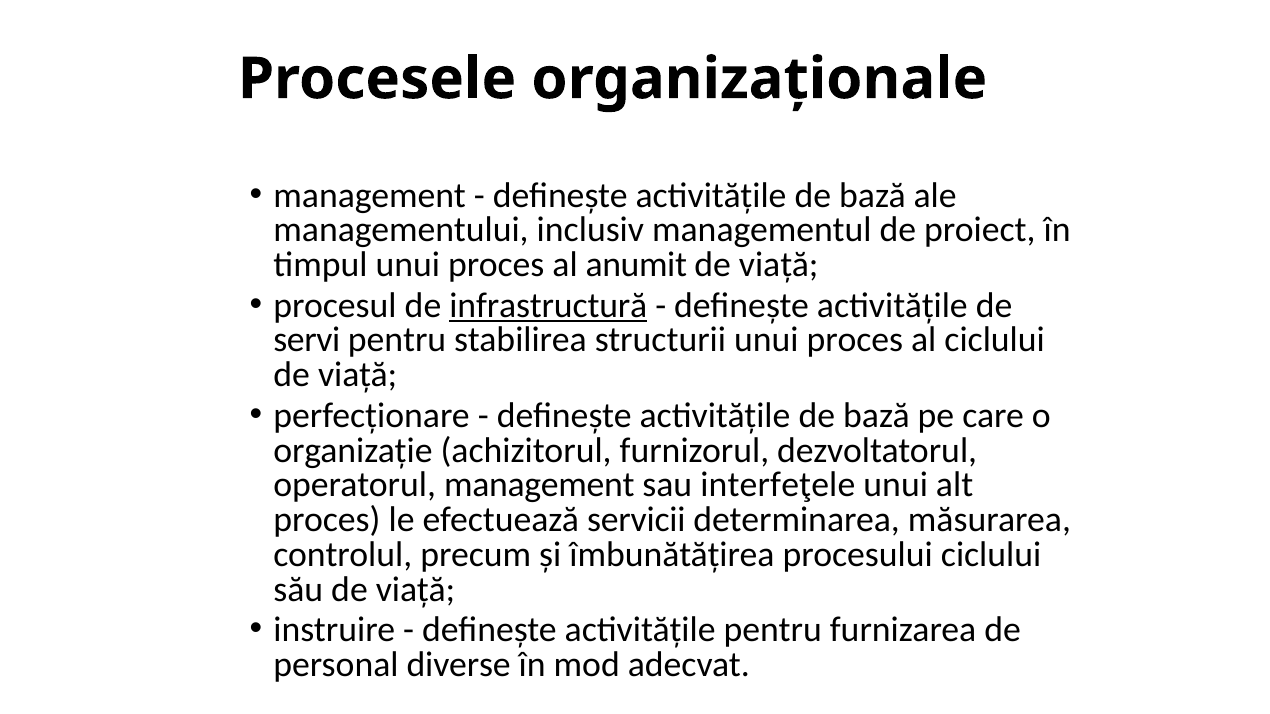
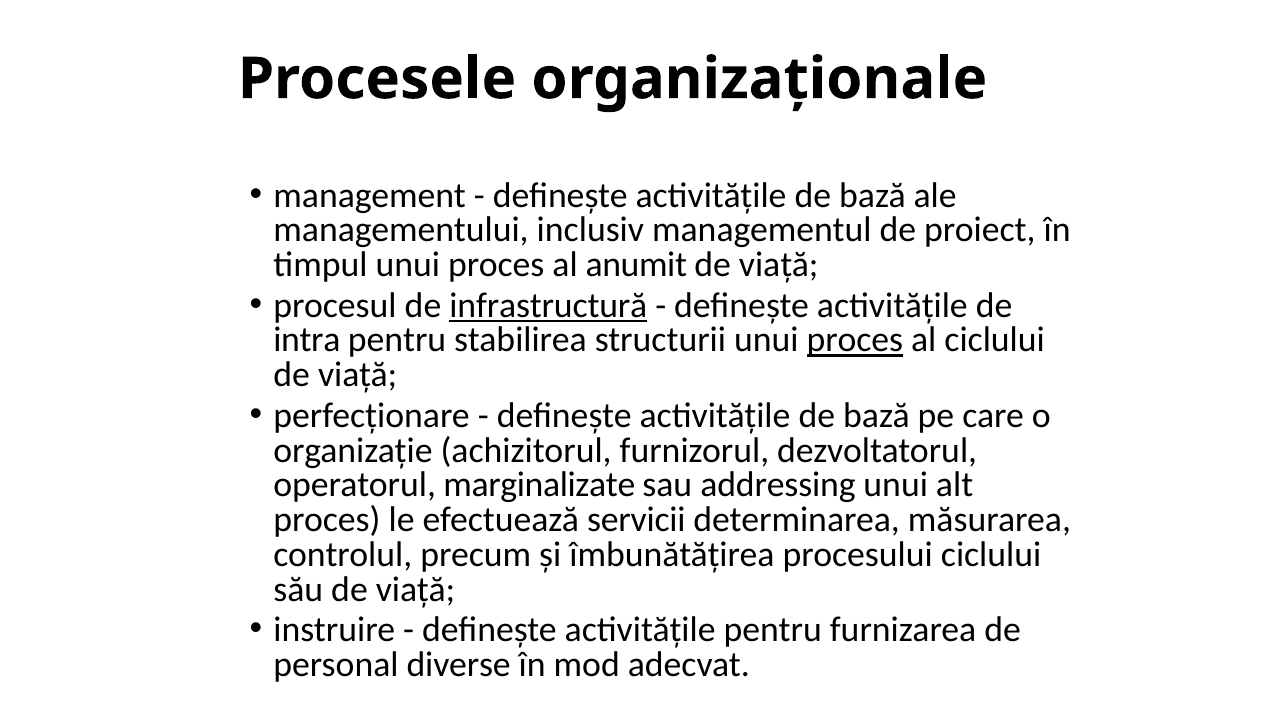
servi: servi -> intra (307, 340)
proces underline: none -> present (855, 340)
operatorul management: management -> marginalizate (539, 485)
interfeţele: interfeţele -> addressing (778, 485)
